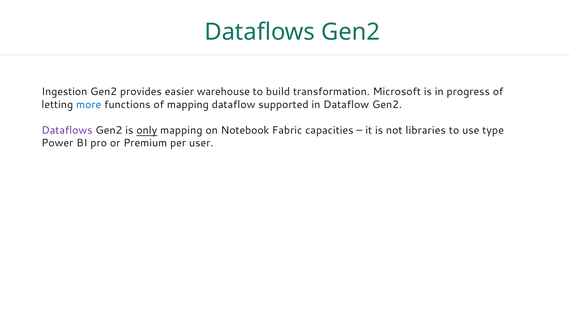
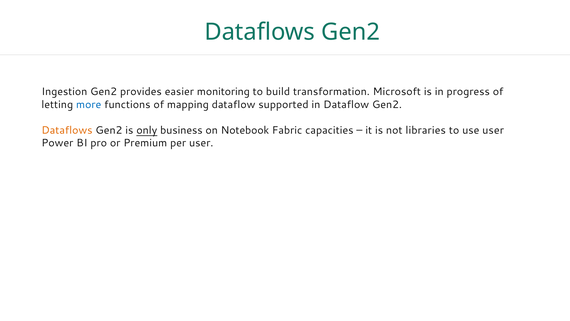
warehouse: warehouse -> monitoring (223, 92)
Dataflows colour: purple -> orange (67, 130)
only mapping: mapping -> business (181, 130)
use type: type -> user (493, 130)
